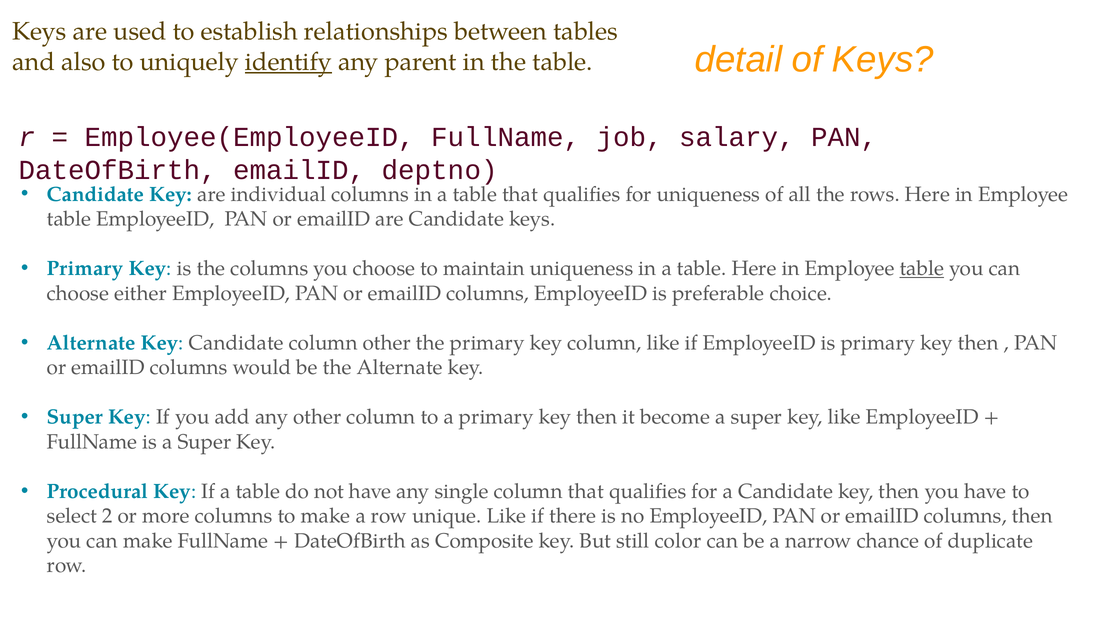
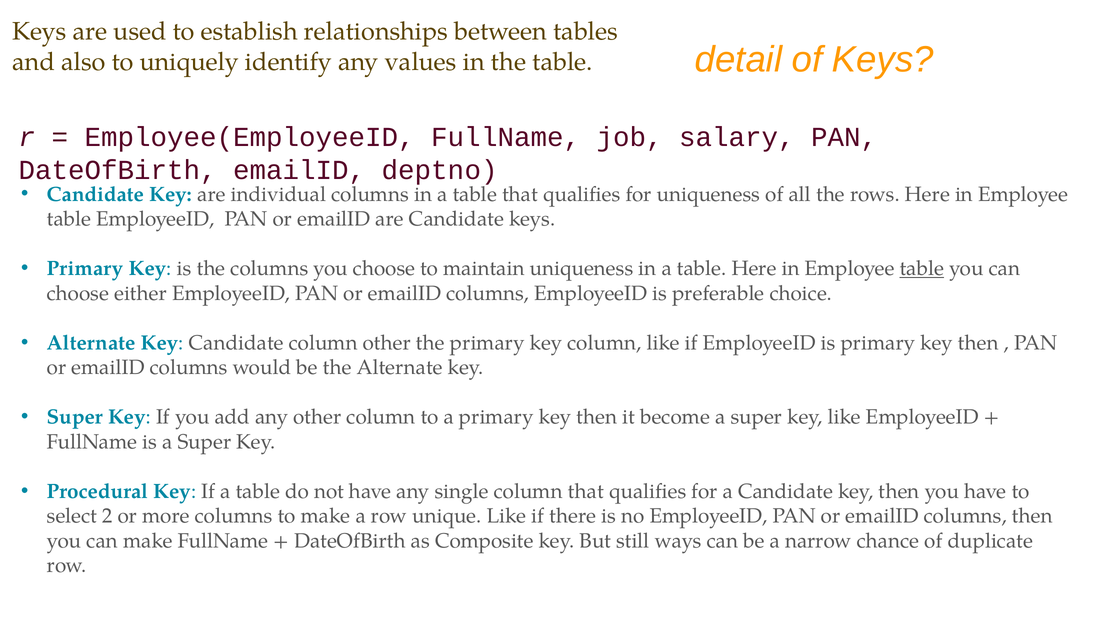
identify underline: present -> none (288, 62)
parent: parent -> values (421, 62)
color: color -> ways (678, 541)
